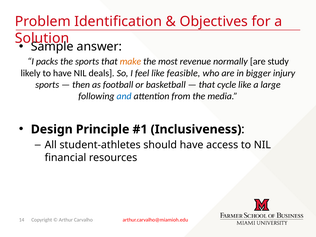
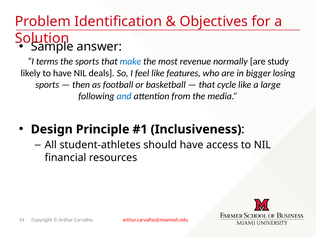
packs: packs -> terms (47, 62)
make colour: orange -> blue (130, 62)
feasible: feasible -> features (184, 73)
injury: injury -> losing (284, 73)
